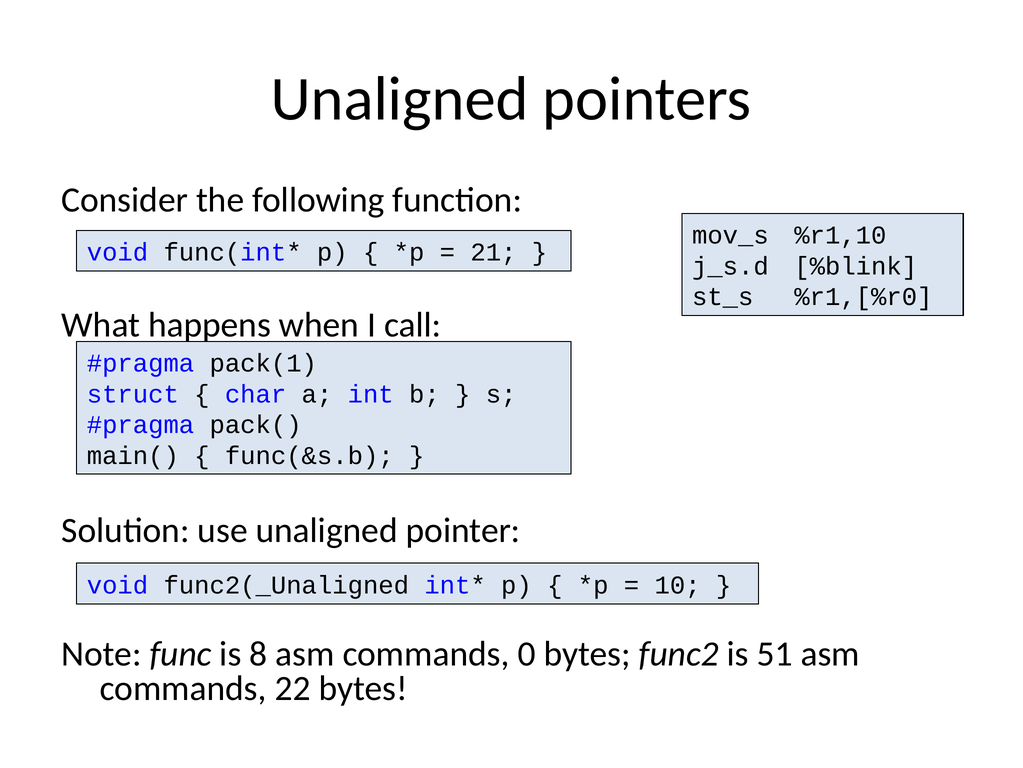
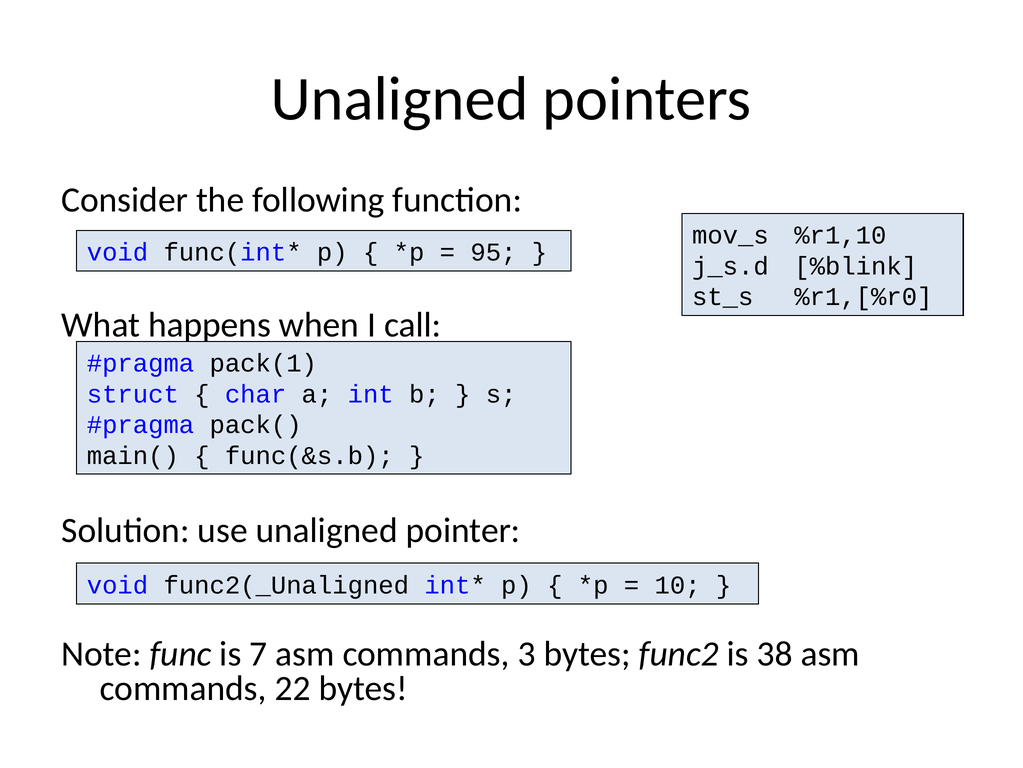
21: 21 -> 95 (493, 252)
8: 8 -> 7 (258, 654)
0: 0 -> 3 (527, 654)
51: 51 -> 38 (775, 654)
